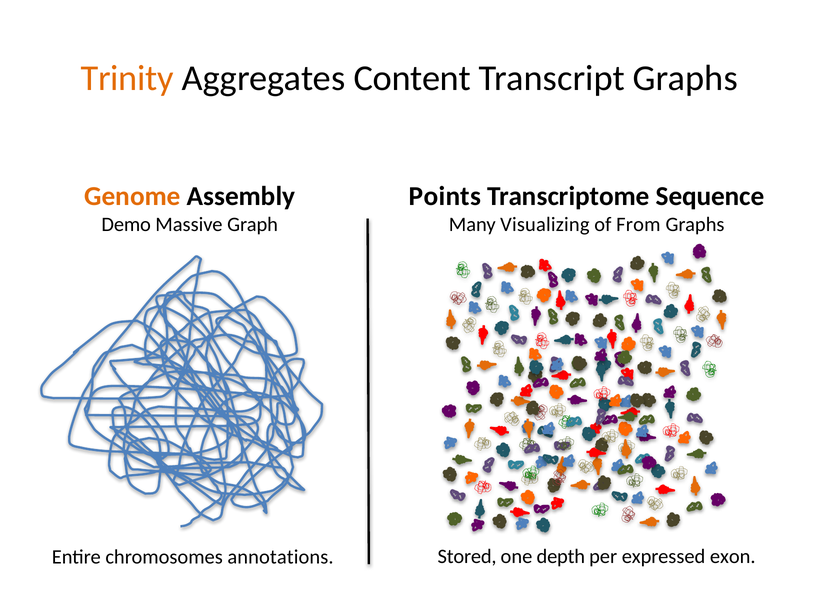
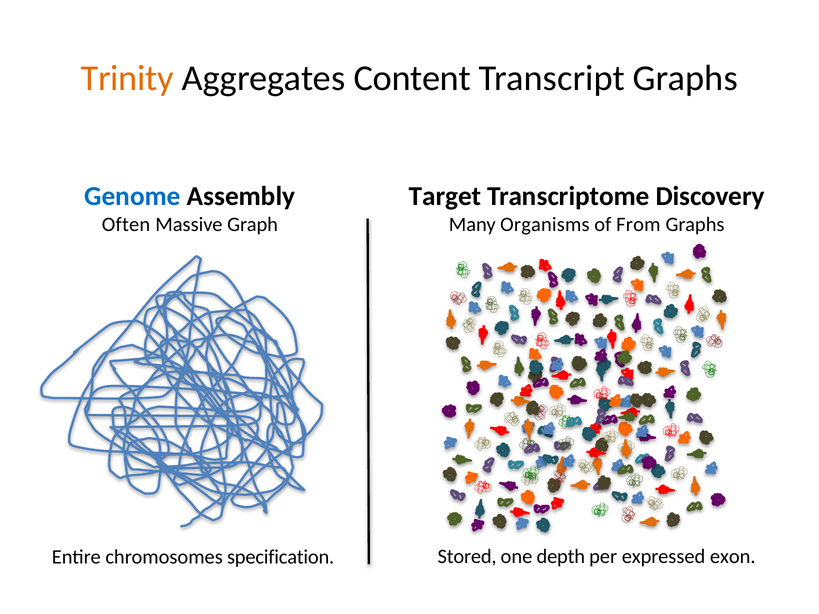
Genome colour: orange -> blue (132, 196)
Points: Points -> Target (445, 196)
Sequence: Sequence -> Discovery (710, 196)
Demo: Demo -> Often (126, 224)
Visualizing: Visualizing -> Organisms (545, 224)
annotations: annotations -> specification (281, 557)
